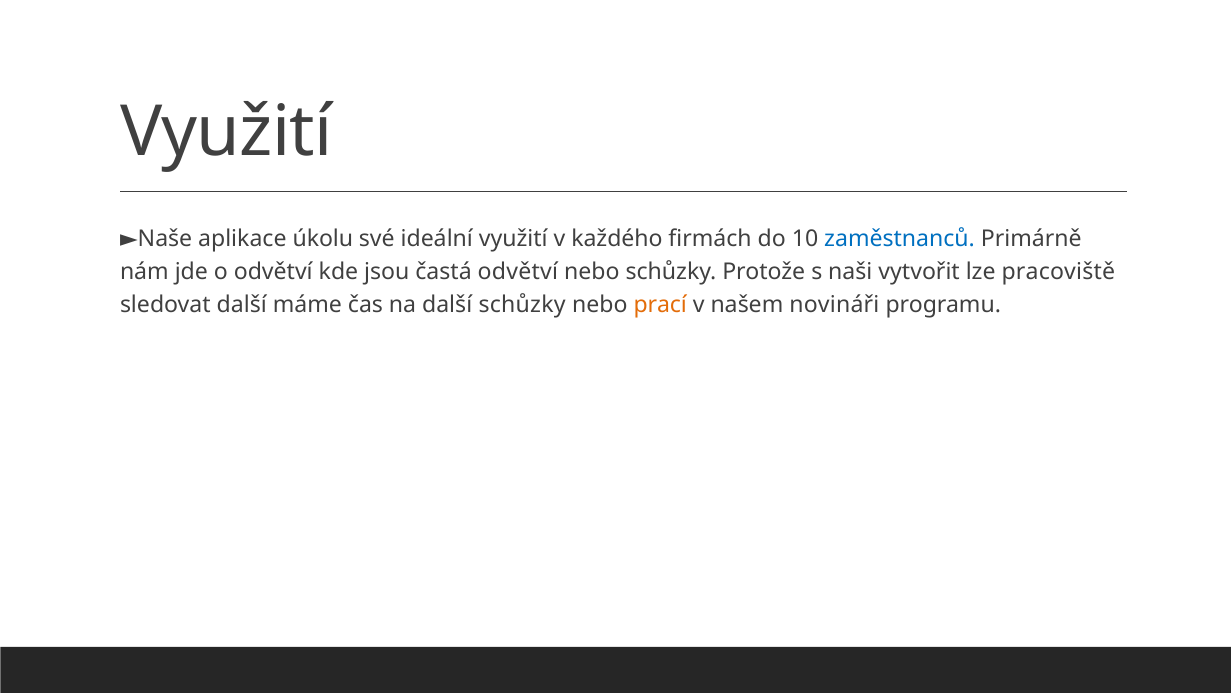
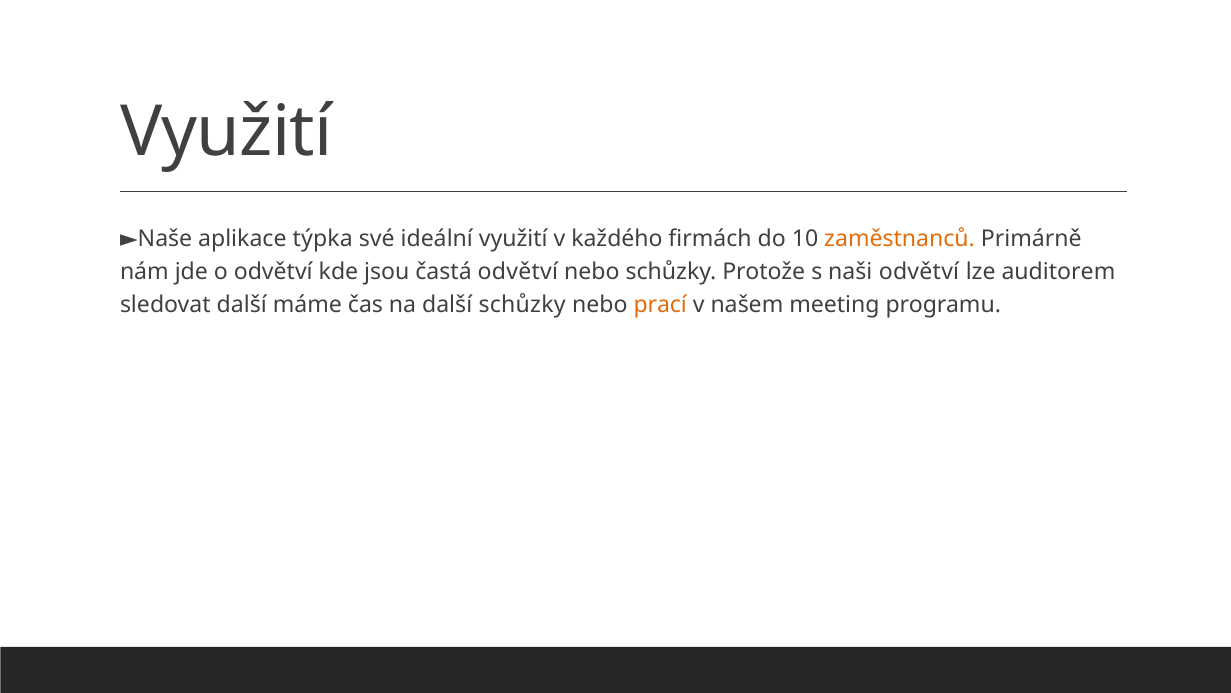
úkolu: úkolu -> týpka (323, 238)
zaměstnanců colour: blue -> orange (900, 238)
naši vytvořit: vytvořit -> odvětví (919, 272)
pracoviště: pracoviště -> auditorem (1058, 272)
novináři: novináři -> meeting (834, 305)
